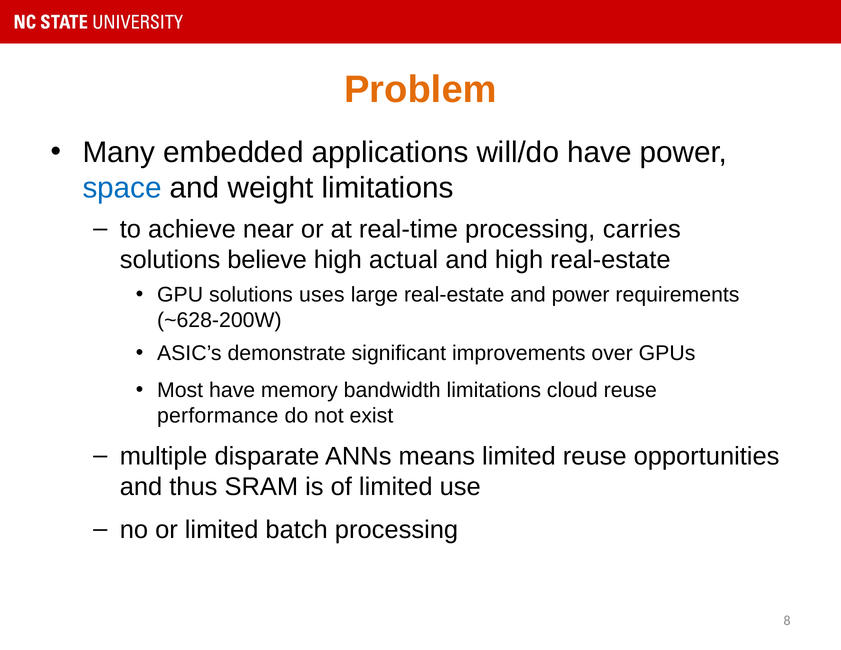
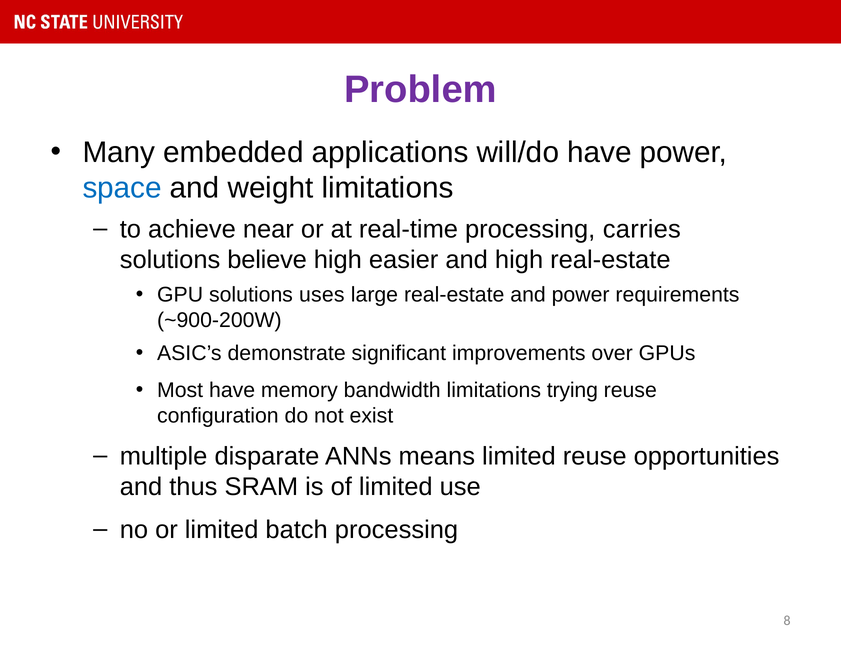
Problem colour: orange -> purple (420, 89)
actual: actual -> easier (404, 260)
~628-200W: ~628-200W -> ~900-200W (219, 320)
cloud: cloud -> trying (572, 390)
performance: performance -> configuration (218, 416)
